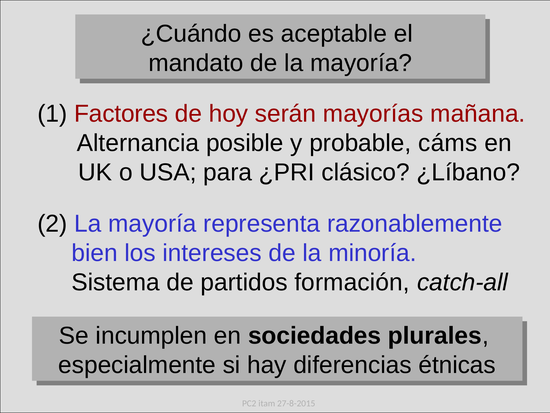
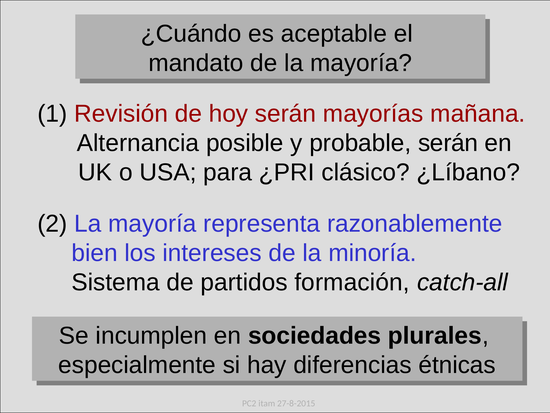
Factores: Factores -> Revisión (121, 114)
probable cáms: cáms -> serán (448, 143)
